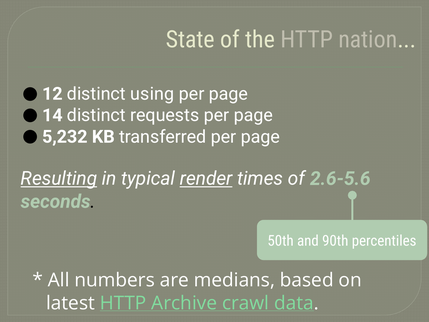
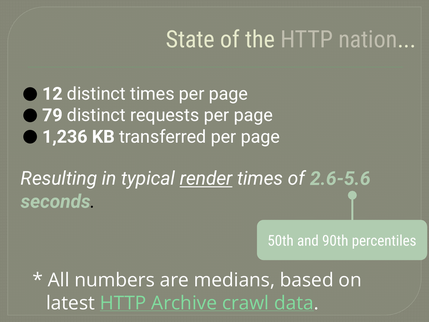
distinct using: using -> times (152, 94)
14: 14 -> 79 (52, 115)
5,232: 5,232 -> 1,236 (65, 137)
Resulting underline: present -> none (59, 178)
